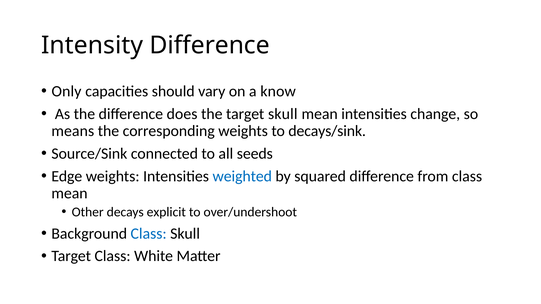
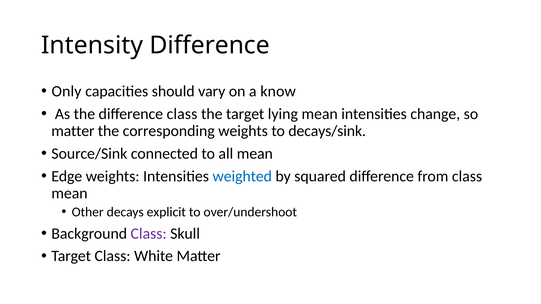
difference does: does -> class (182, 114)
target skull: skull -> lying (283, 114)
means: means -> matter (73, 131)
all seeds: seeds -> mean (255, 154)
Class colour: blue -> purple (149, 234)
